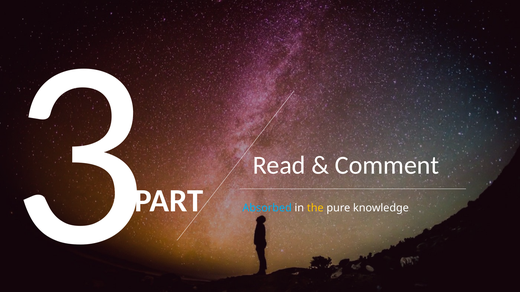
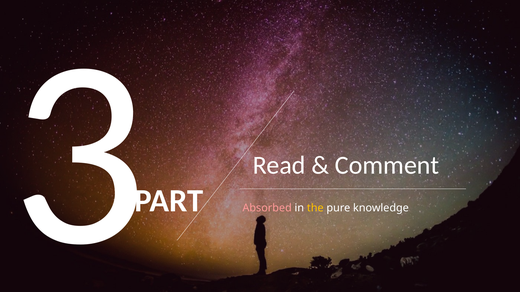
Absorbed colour: light blue -> pink (267, 208)
